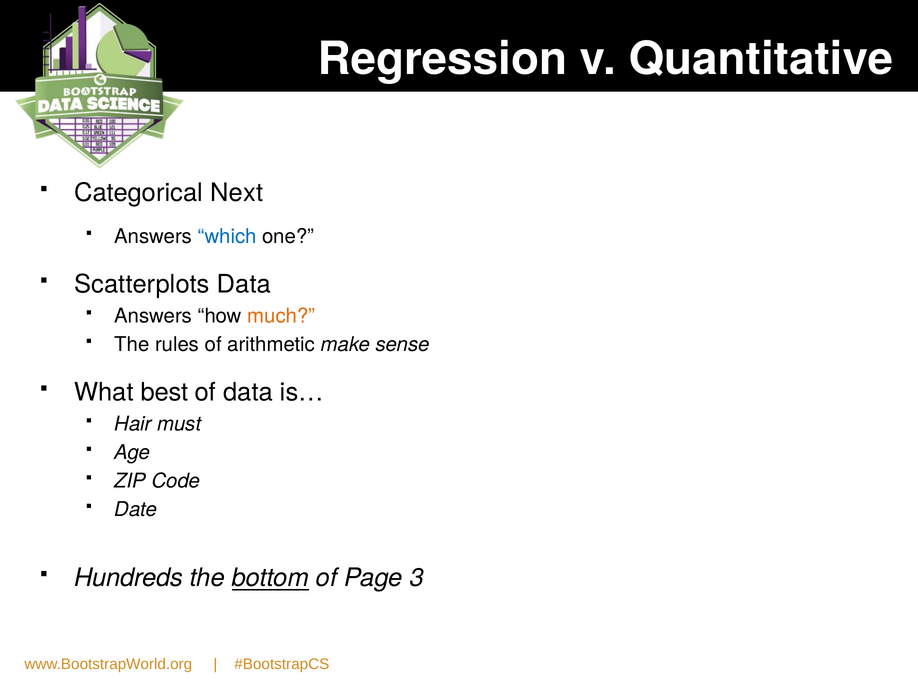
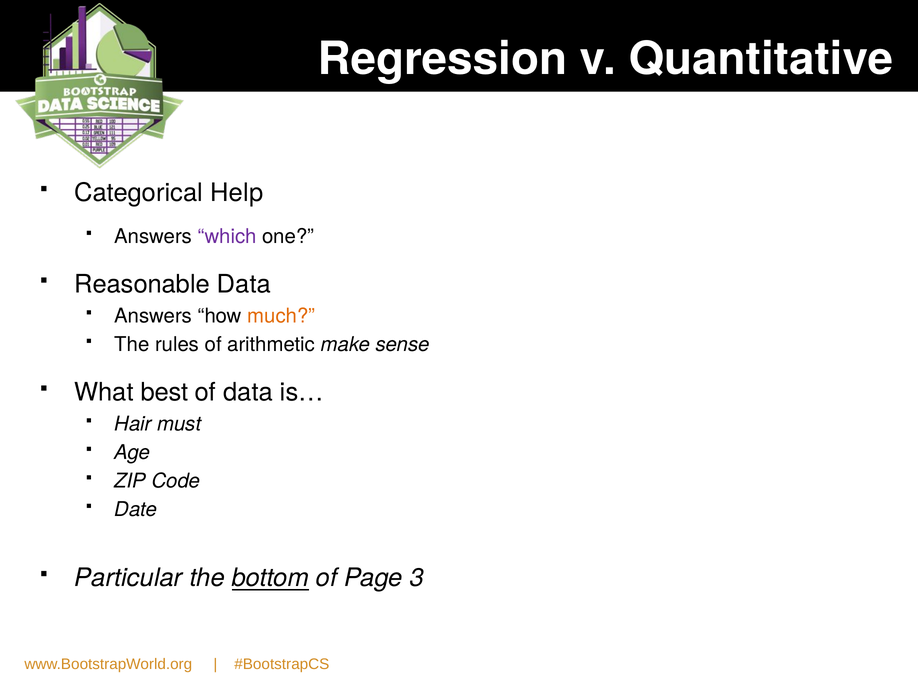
Next: Next -> Help (237, 193)
which colour: blue -> purple (227, 236)
Scatterplots: Scatterplots -> Reasonable (142, 285)
Hundreds: Hundreds -> Particular (128, 578)
